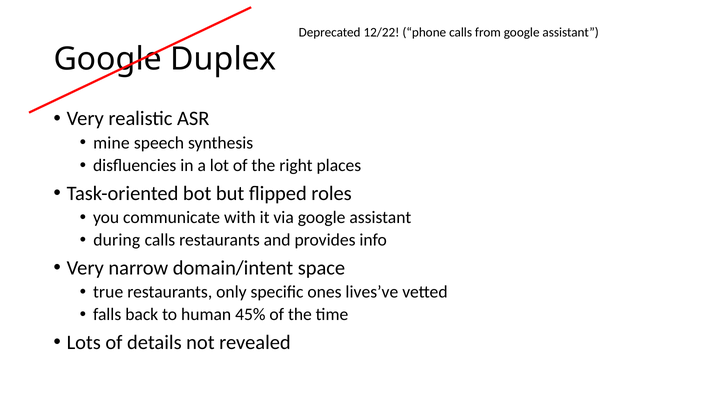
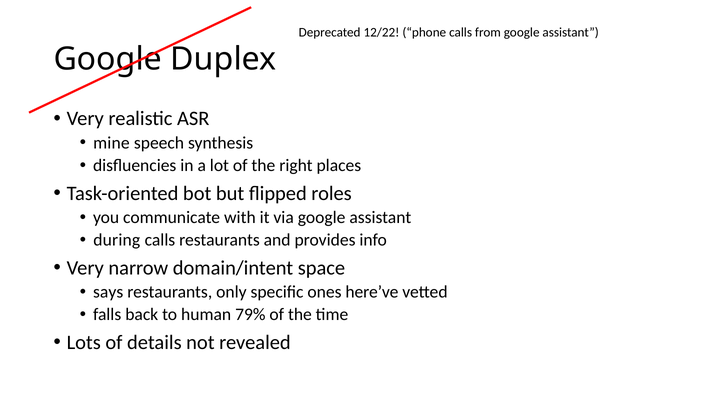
true: true -> says (108, 292)
lives’ve: lives’ve -> here’ve (372, 292)
45%: 45% -> 79% (250, 315)
